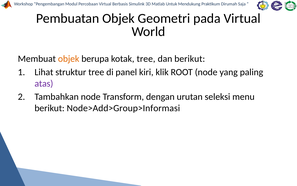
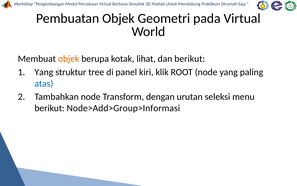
kotak tree: tree -> lihat (146, 59)
Lihat: Lihat -> Yang (44, 72)
atas colour: purple -> blue (44, 83)
